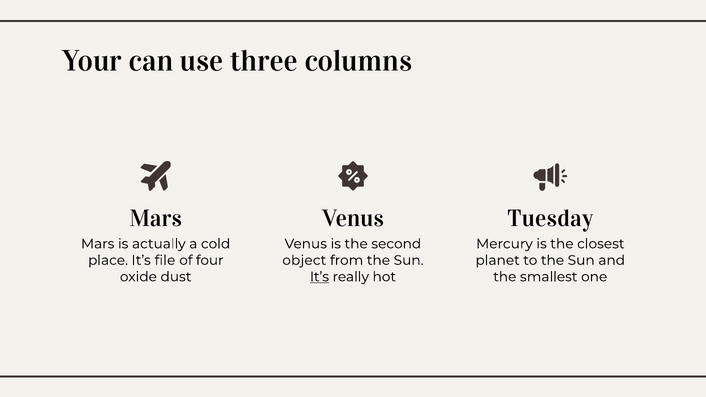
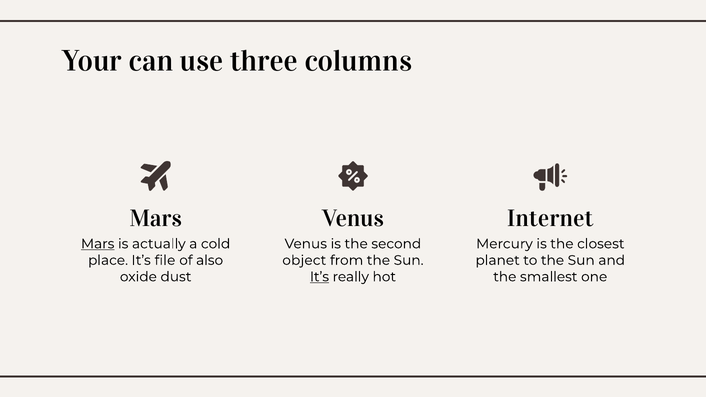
Tuesday: Tuesday -> Internet (550, 218)
Mars underline: none -> present (98, 244)
four: four -> also (210, 260)
